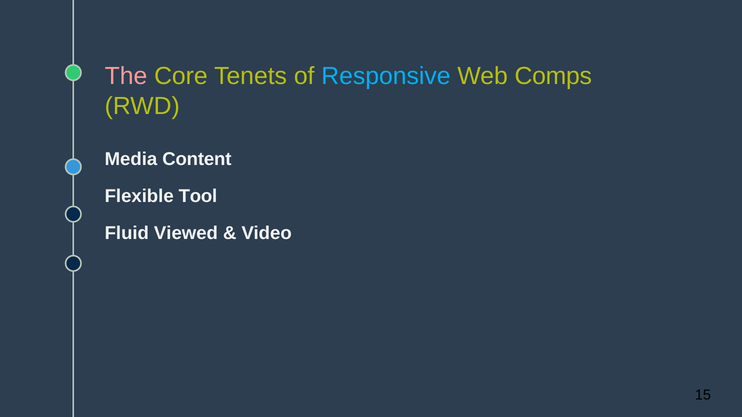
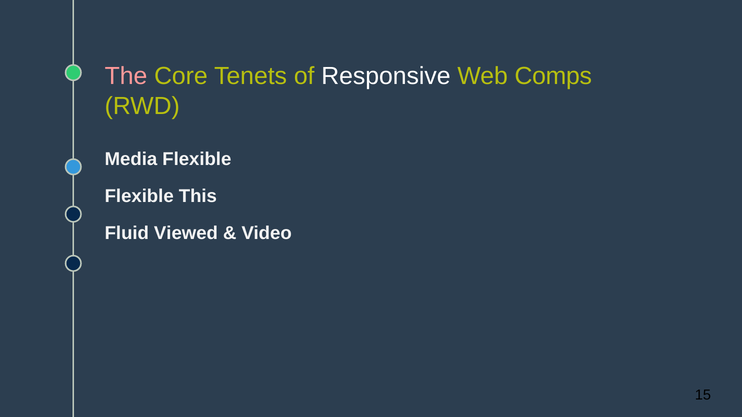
Responsive colour: light blue -> white (386, 76)
Media Content: Content -> Flexible (197, 159)
Tool: Tool -> This (198, 196)
